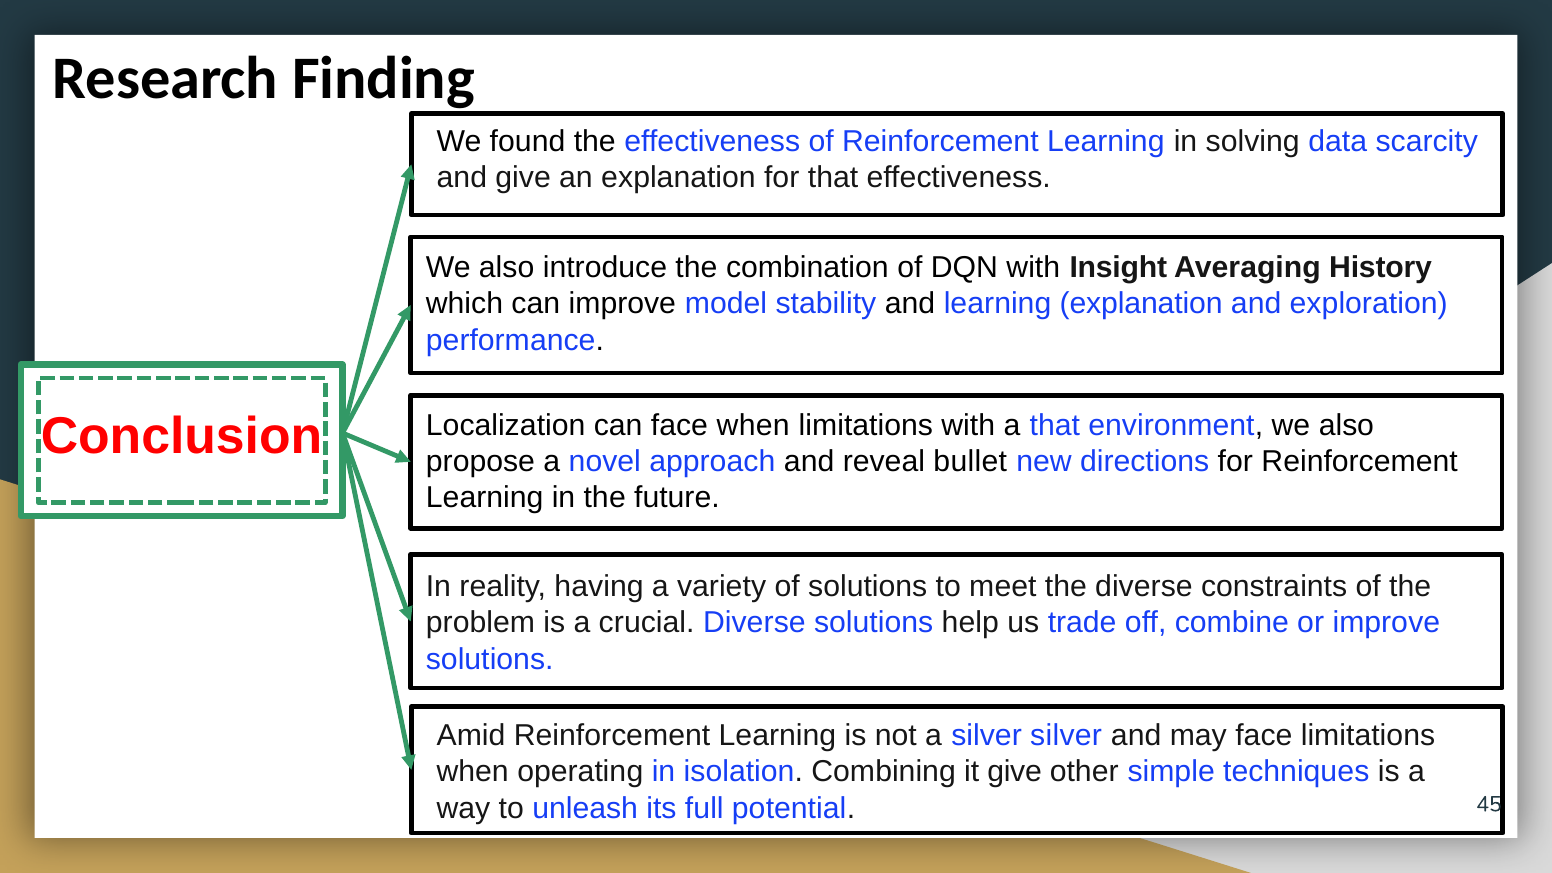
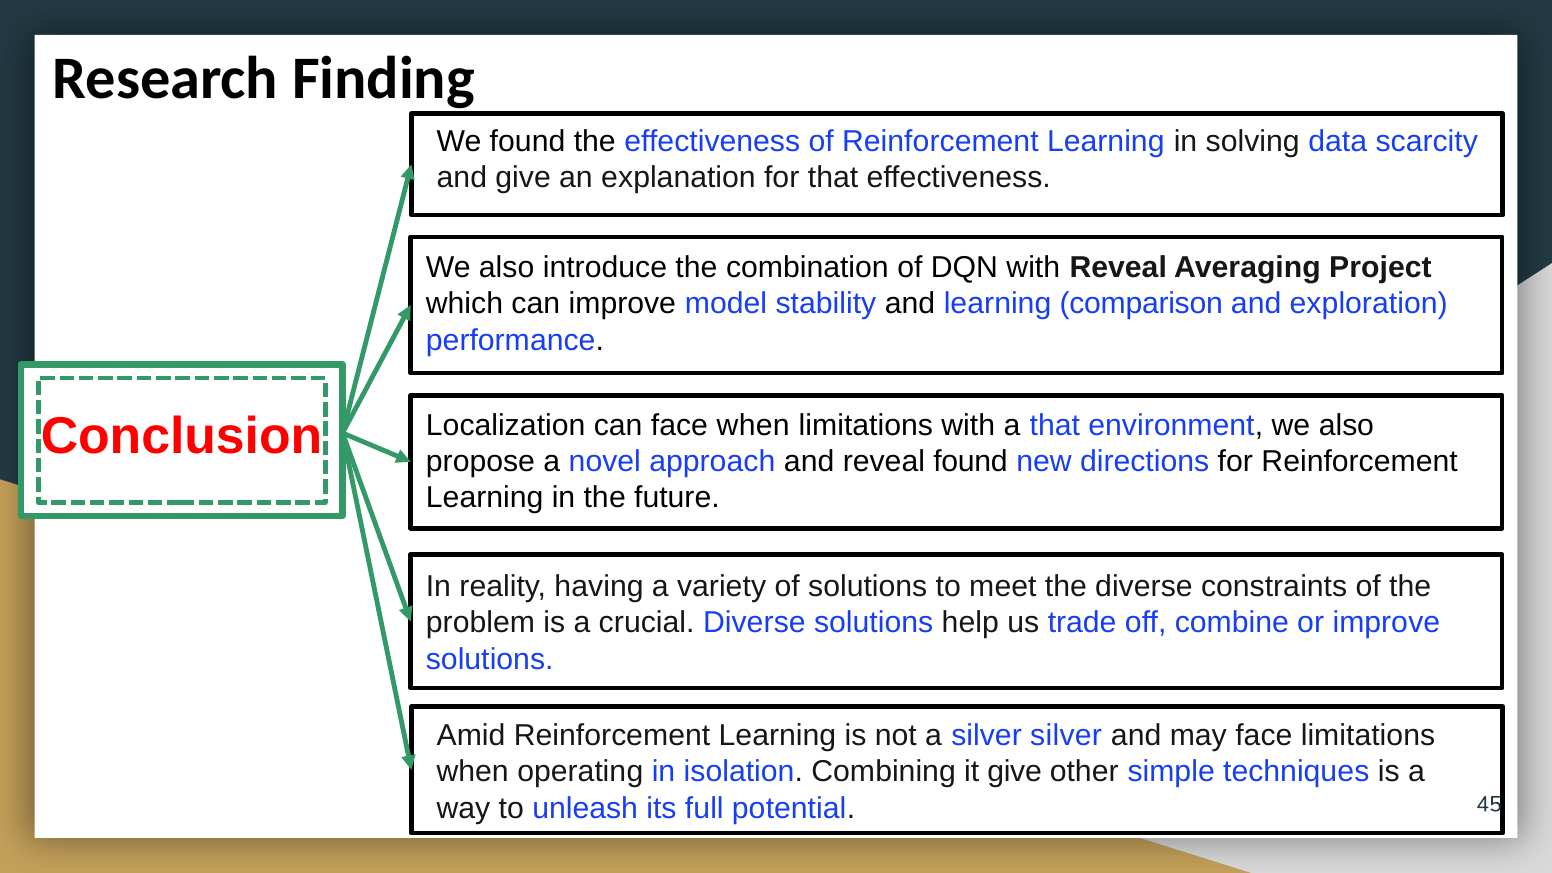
with Insight: Insight -> Reveal (1118, 268)
History: History -> Project (1380, 268)
learning explanation: explanation -> comparison (1141, 304)
reveal bullet: bullet -> found (971, 462)
